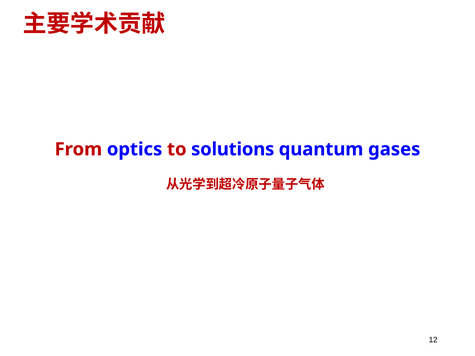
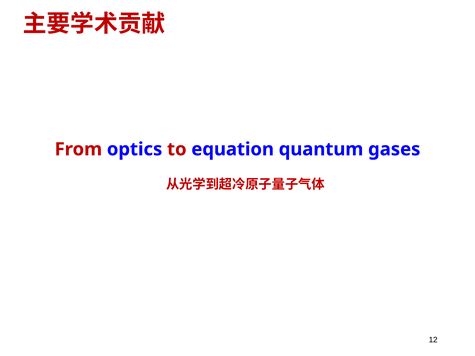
solutions: solutions -> equation (233, 149)
